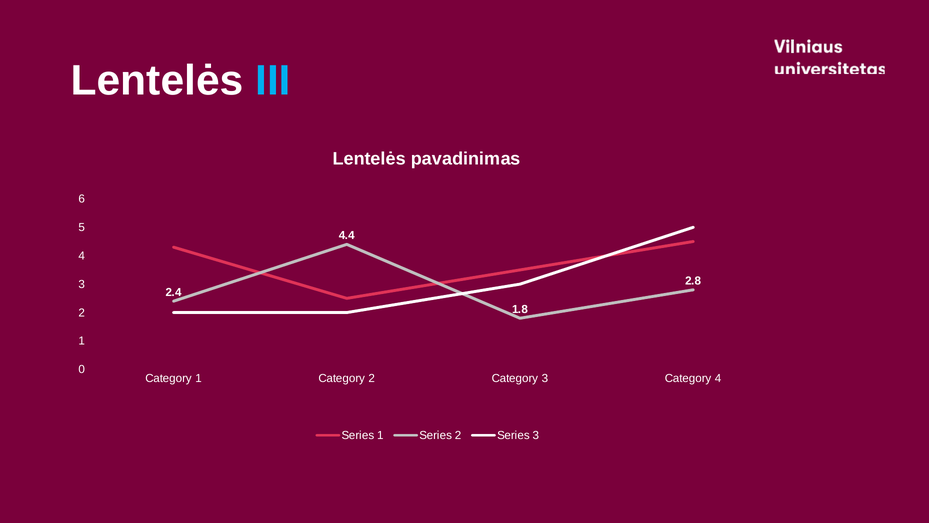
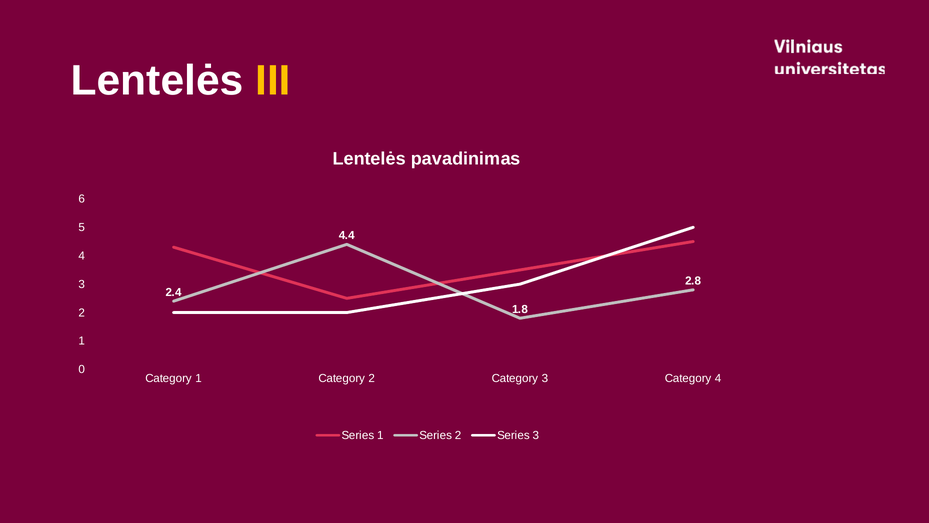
III colour: light blue -> yellow (273, 81)
